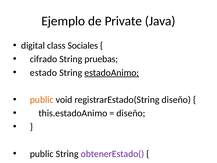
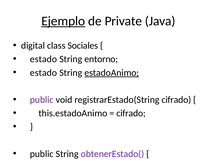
Ejemplo underline: none -> present (63, 21)
cifrado: cifrado -> estado (43, 59)
pruebas: pruebas -> entorno (101, 59)
public colour: orange -> purple (42, 100)
registrarEstado(String diseño: diseño -> cifrado (176, 100)
diseño: diseño -> cifrado (131, 113)
